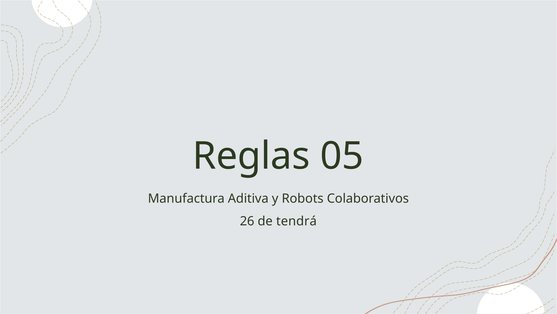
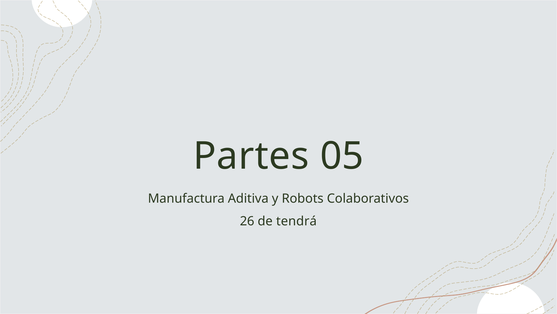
Reglas: Reglas -> Partes (251, 156)
